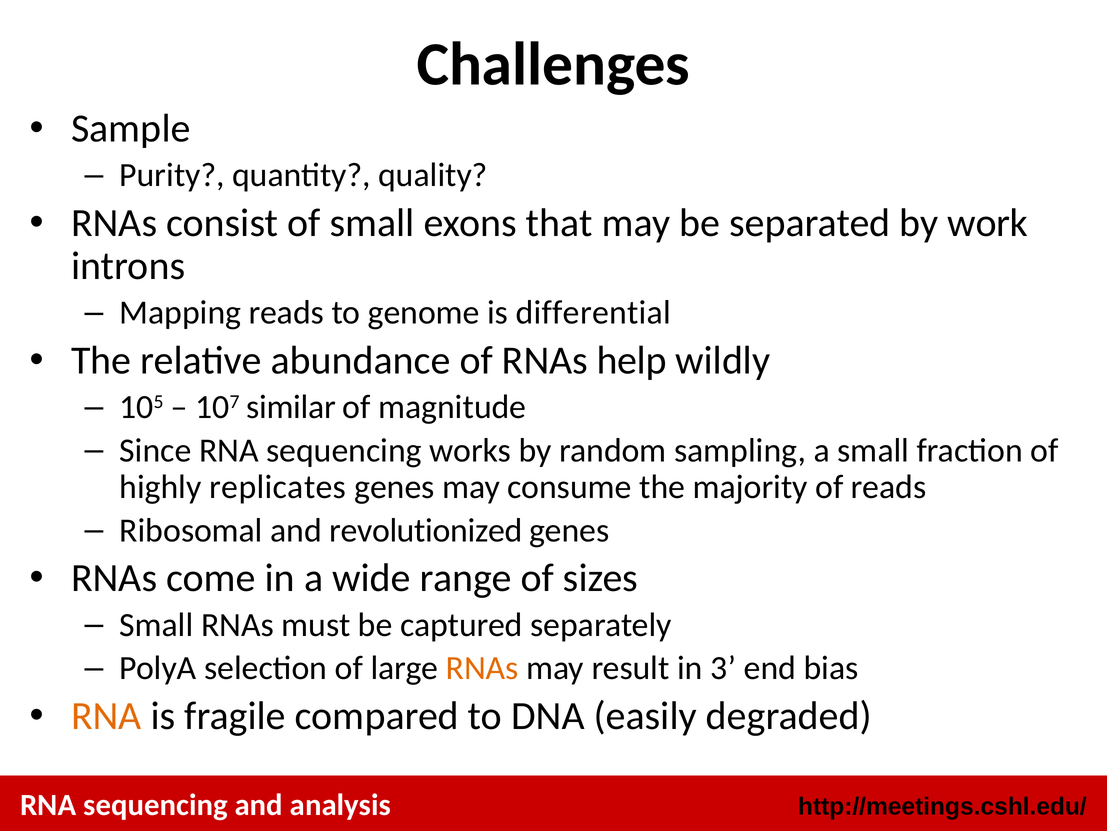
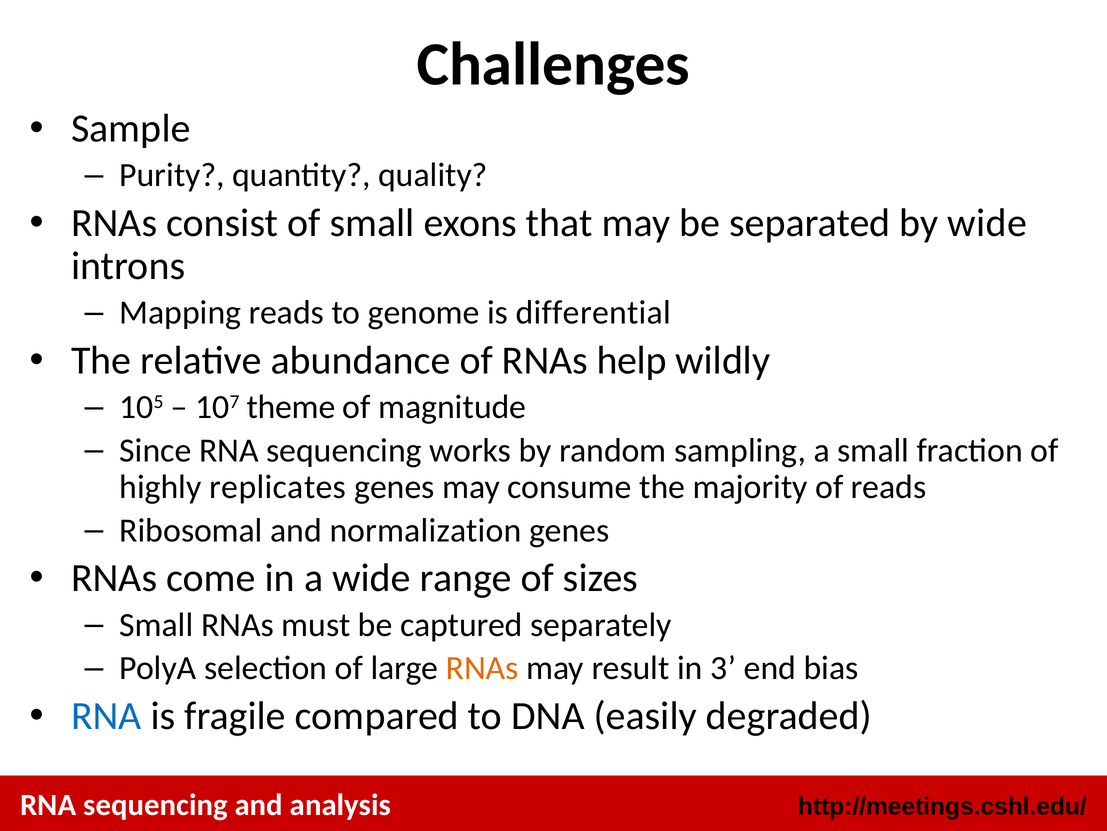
by work: work -> wide (987, 223)
similar: similar -> theme (291, 407)
revolutionized: revolutionized -> normalization (426, 530)
RNA colour: orange -> blue (106, 715)
